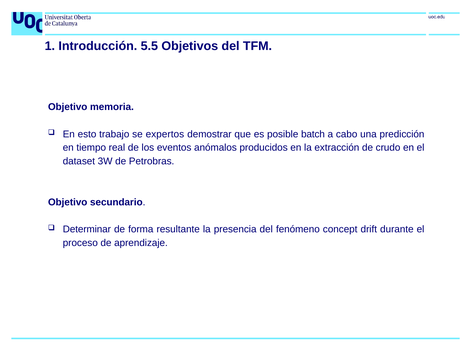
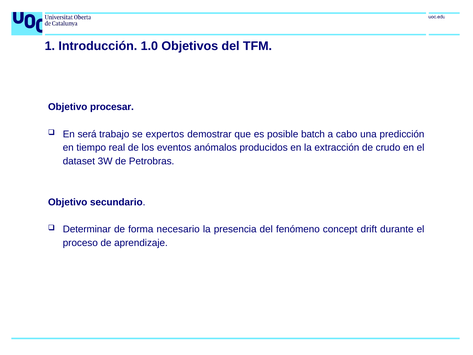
5.5: 5.5 -> 1.0 (149, 46)
memoria: memoria -> procesar (112, 107)
esto: esto -> será (87, 134)
resultante: resultante -> necesario (178, 229)
